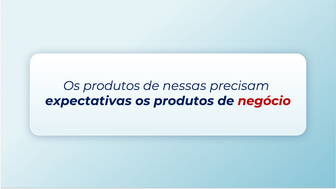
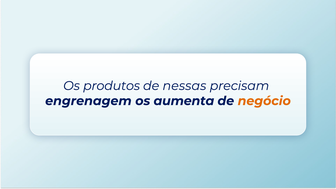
expectativas: expectativas -> engrenagem (88, 101)
produtos: produtos -> aumenta (184, 101)
negócio colour: red -> orange (264, 101)
